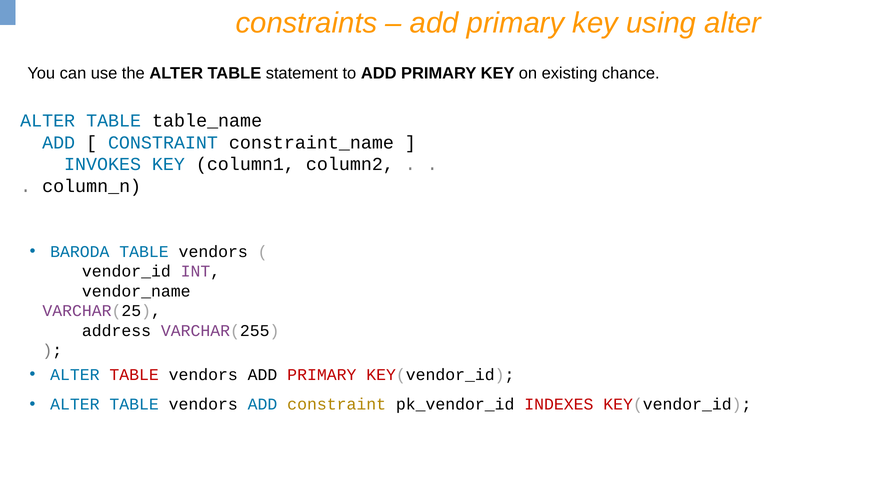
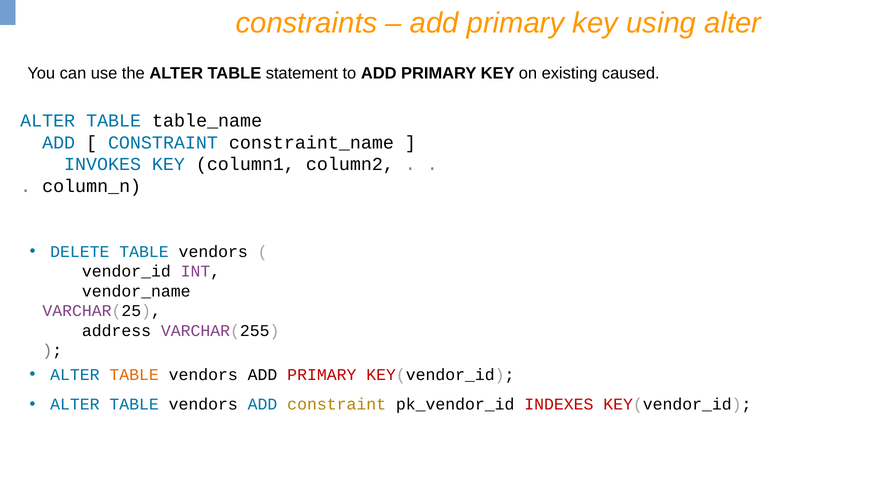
chance: chance -> caused (631, 73)
BARODA: BARODA -> DELETE (80, 252)
TABLE colour: red -> orange (134, 375)
